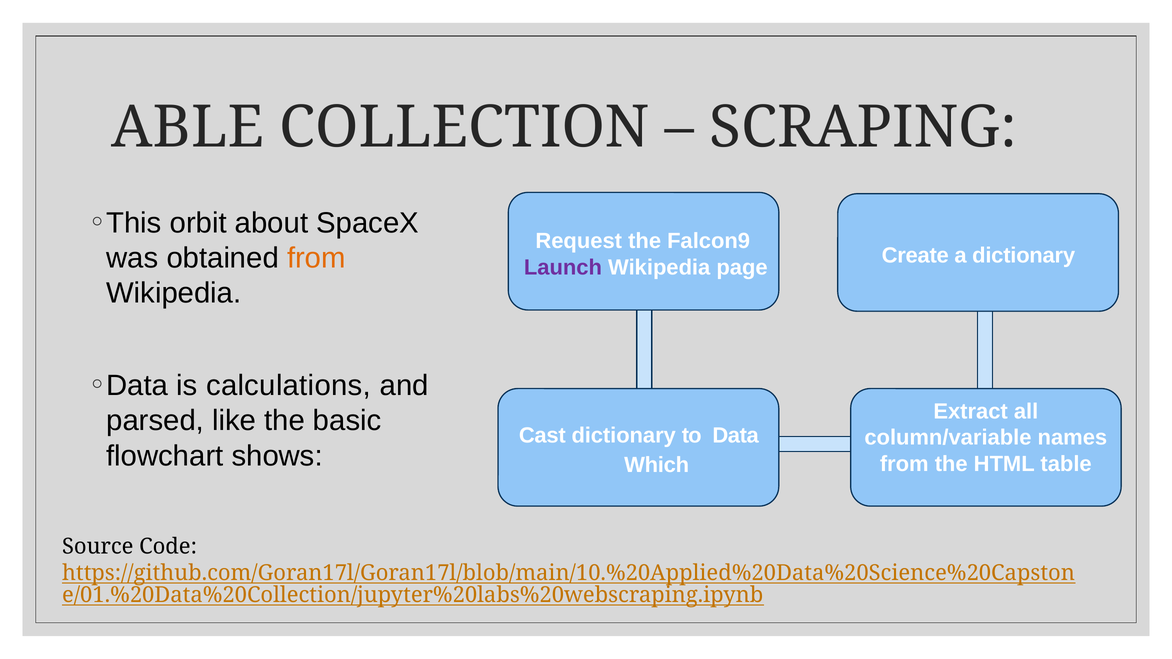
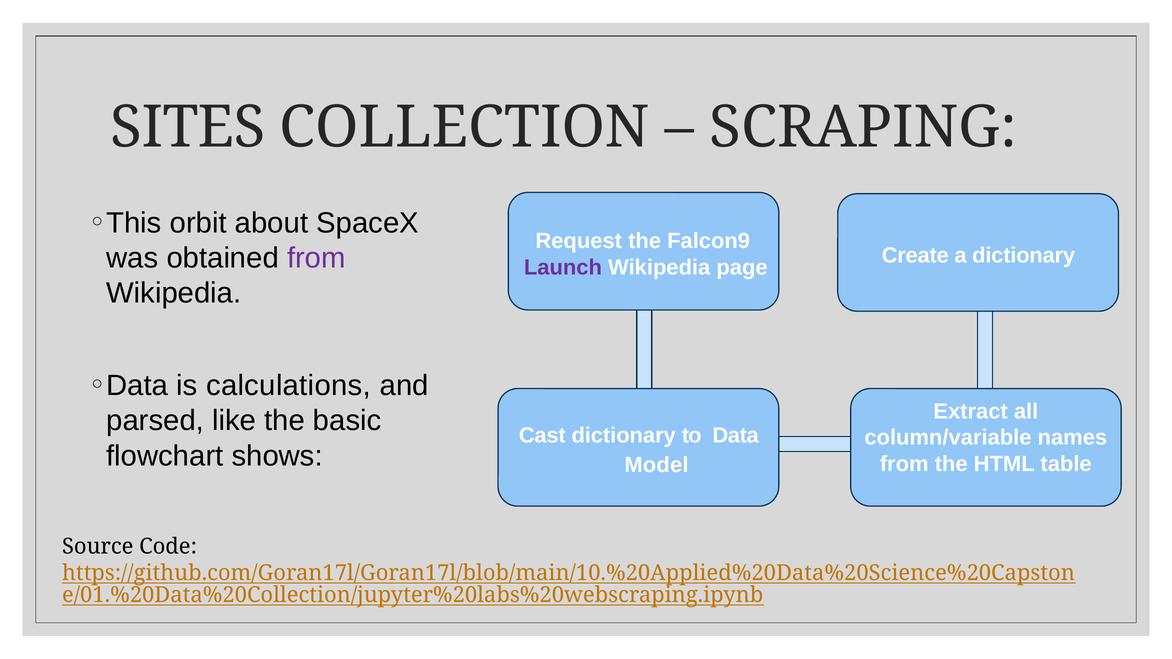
ABLE: ABLE -> SITES (188, 127)
from colour: orange -> purple (316, 258)
Which: Which -> Model (656, 465)
